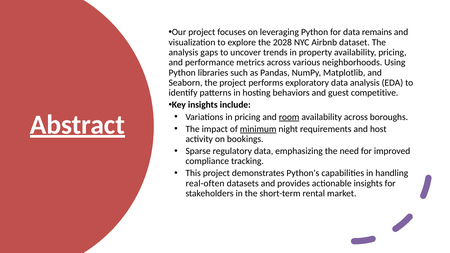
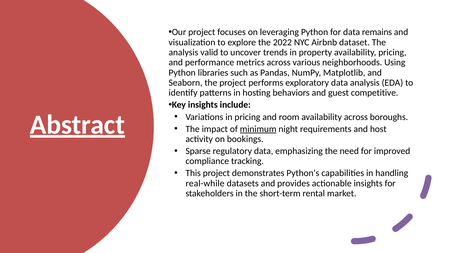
2028: 2028 -> 2022 (282, 42)
gaps: gaps -> valid (209, 52)
room underline: present -> none (289, 117)
real-often: real-often -> real-while (205, 183)
